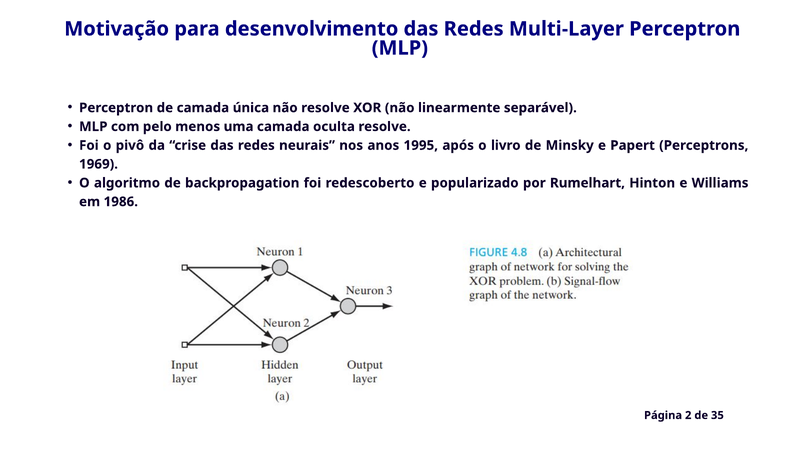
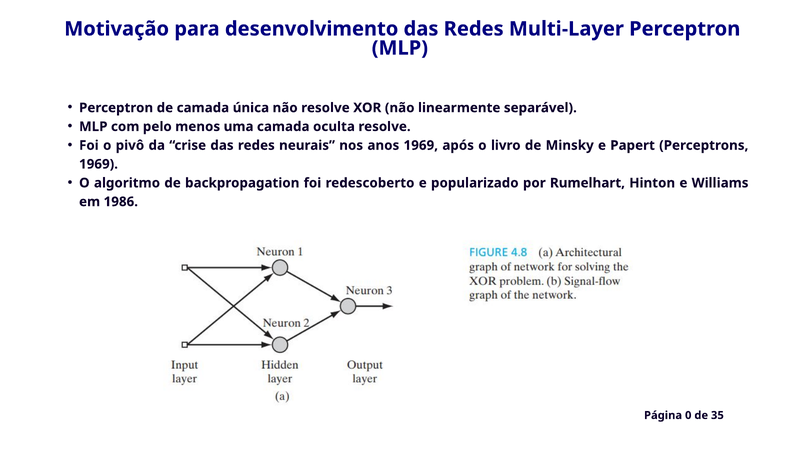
anos 1995: 1995 -> 1969 (421, 145)
2: 2 -> 0 (688, 415)
